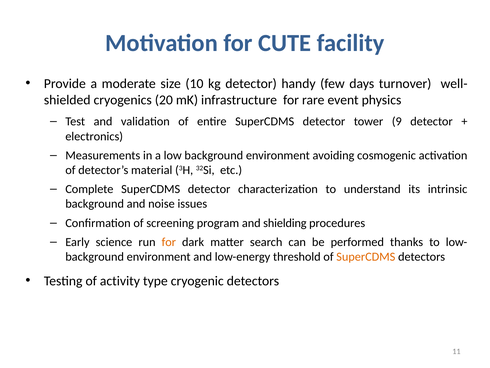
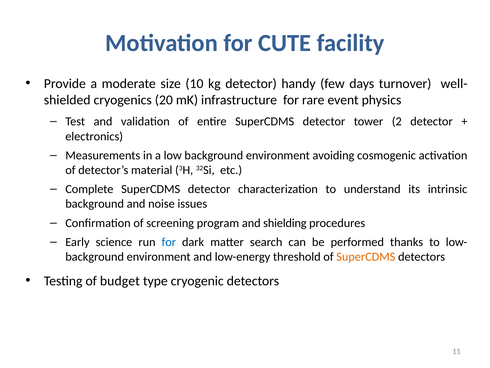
9: 9 -> 2 (397, 121)
for colour: orange -> blue (169, 242)
activity: activity -> budget (120, 281)
